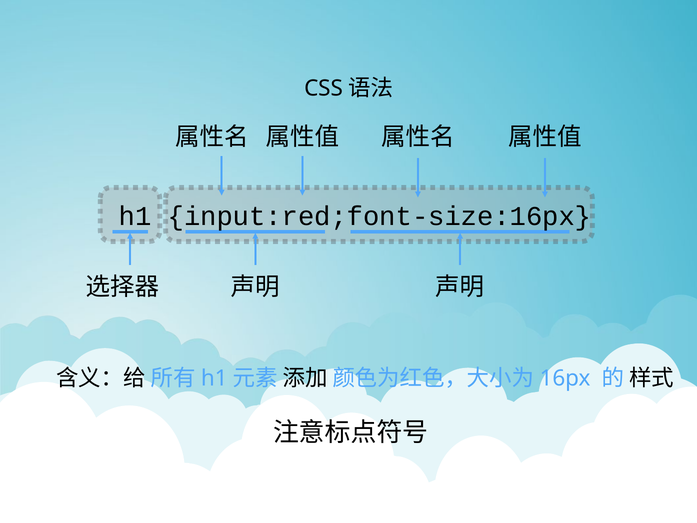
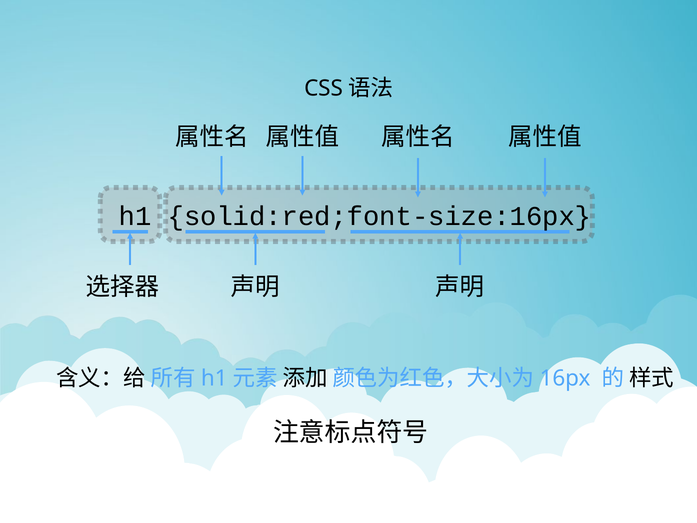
input:red;font-size:16px: input:red;font-size:16px -> solid:red;font-size:16px (380, 216)
